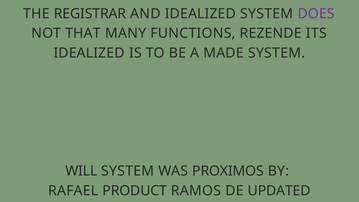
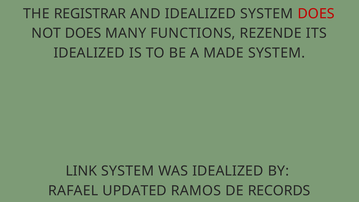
DOES colour: purple -> red (316, 14)
NOT THAT: THAT -> DOES (83, 33)
WILL: WILL -> LINK (81, 171)
WAS PROXIMOS: PROXIMOS -> IDEALIZED (228, 171)
PRODUCT: PRODUCT -> UPDATED (135, 191)
UPDATED: UPDATED -> RECORDS (279, 191)
